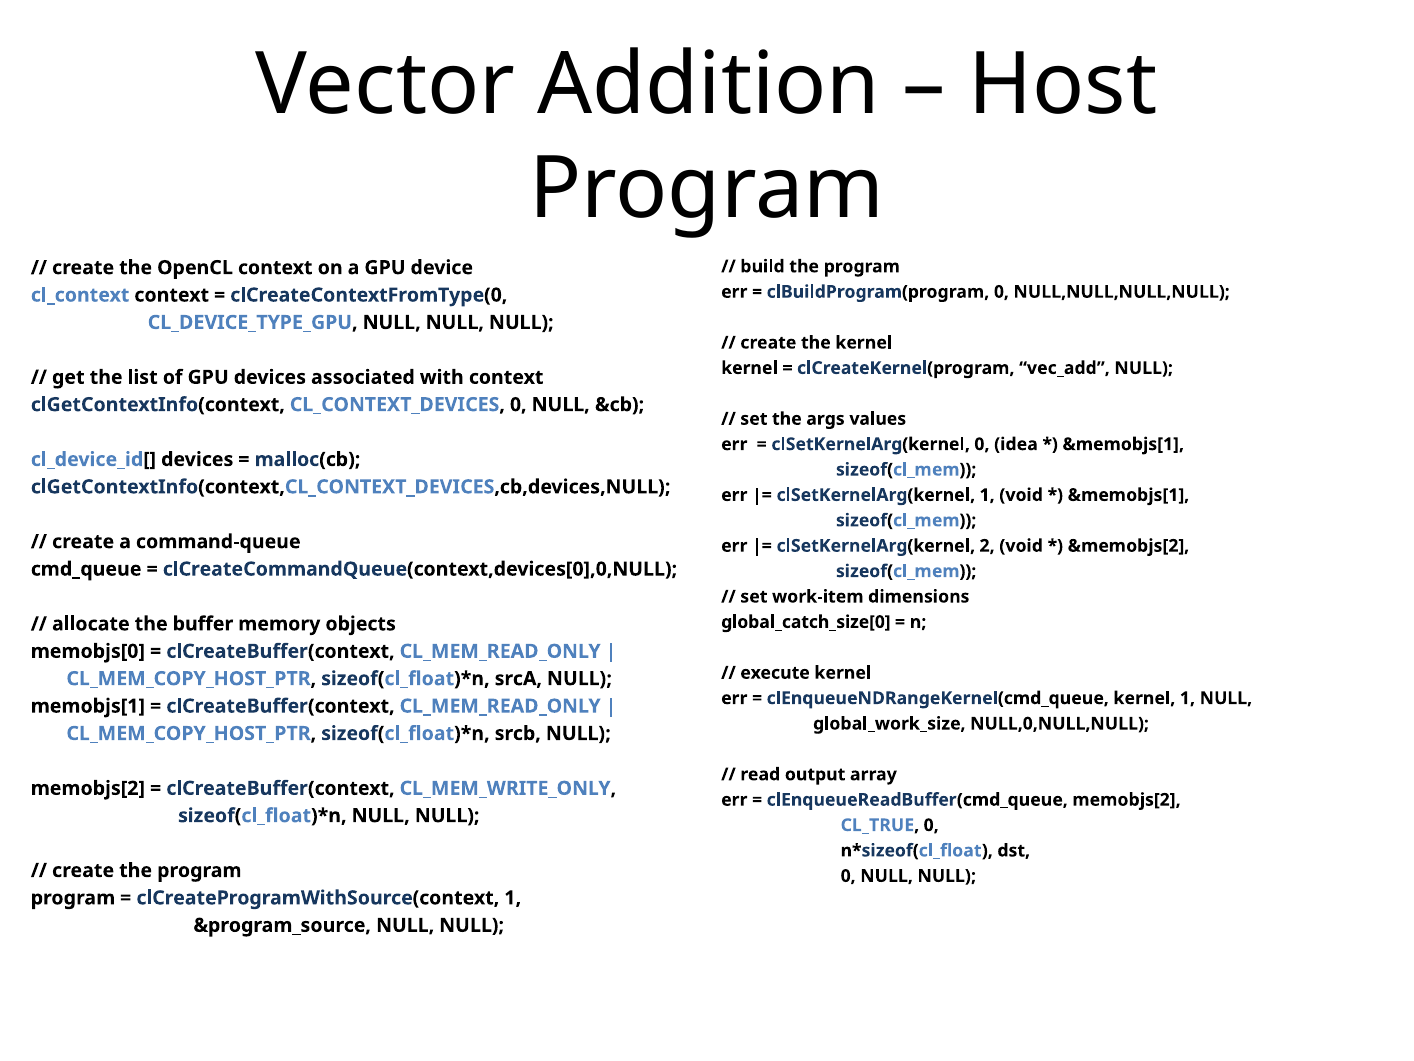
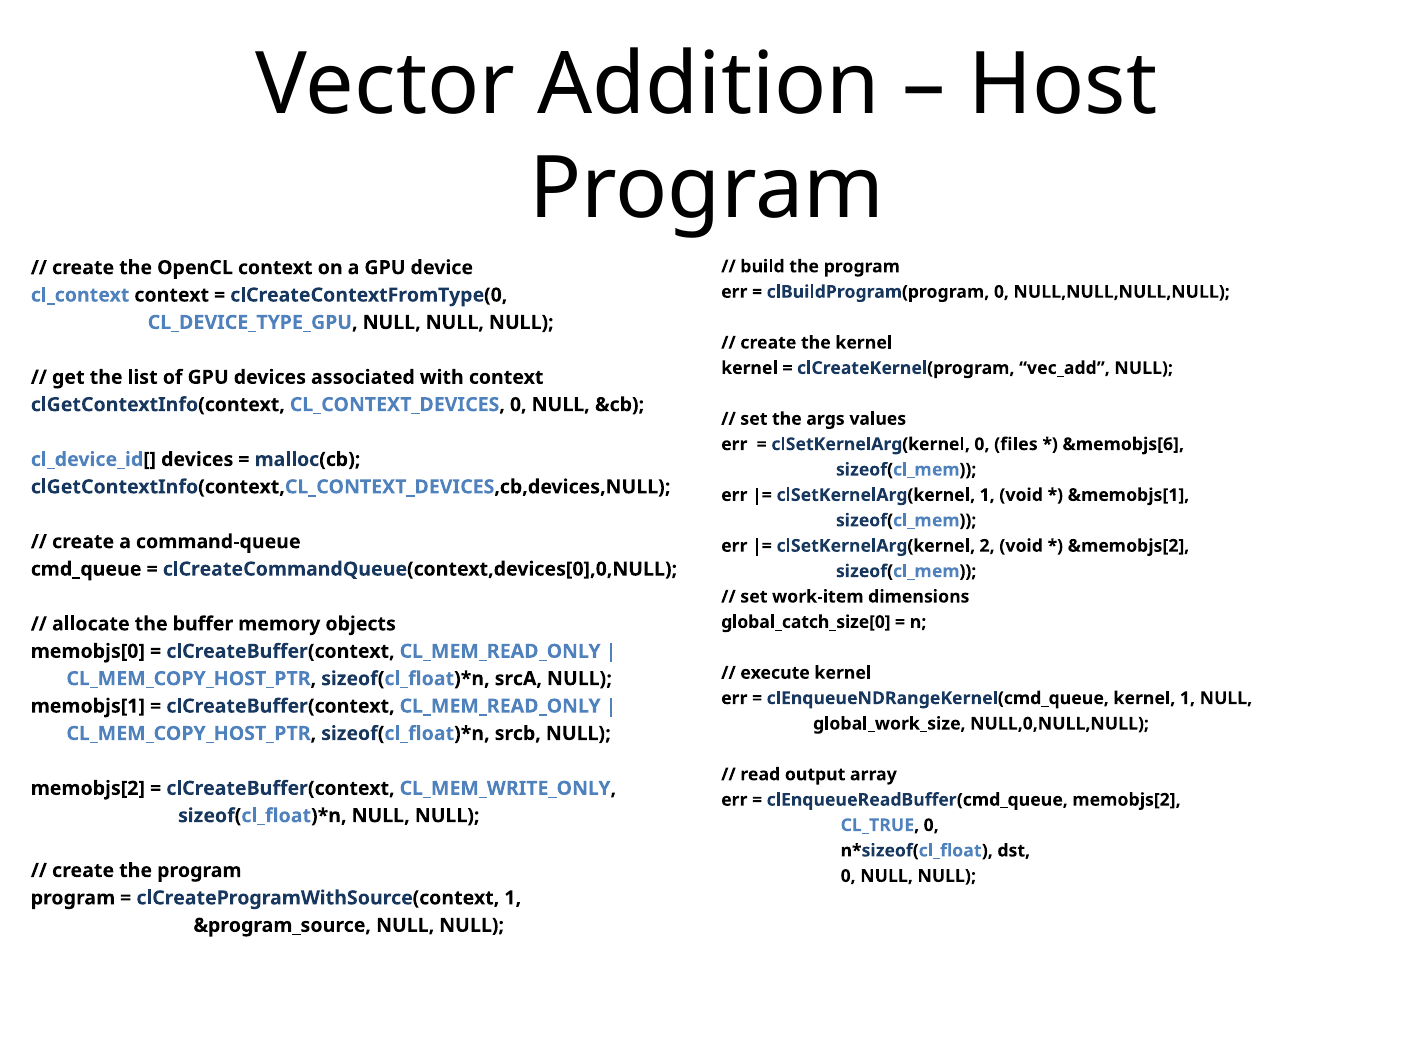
idea: idea -> files (1016, 444)
&memobjs[1: &memobjs[1 -> &memobjs[6 (1123, 444)
